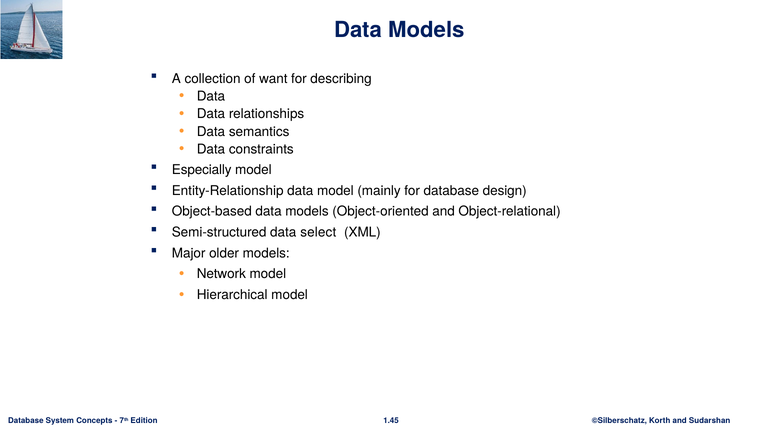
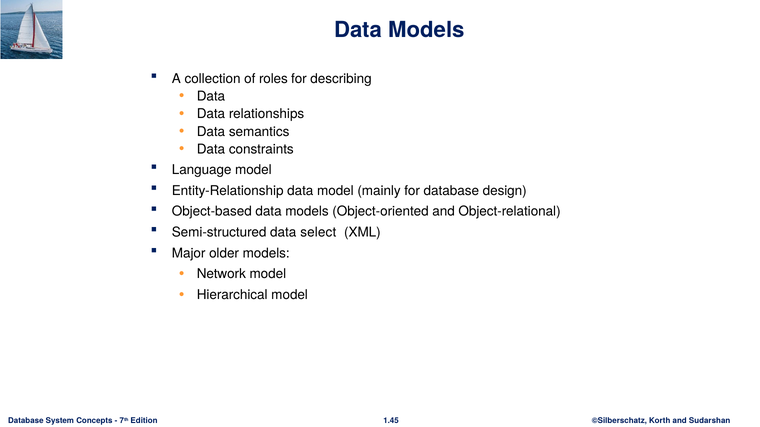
want: want -> roles (273, 79)
Especially: Especially -> Language (202, 170)
